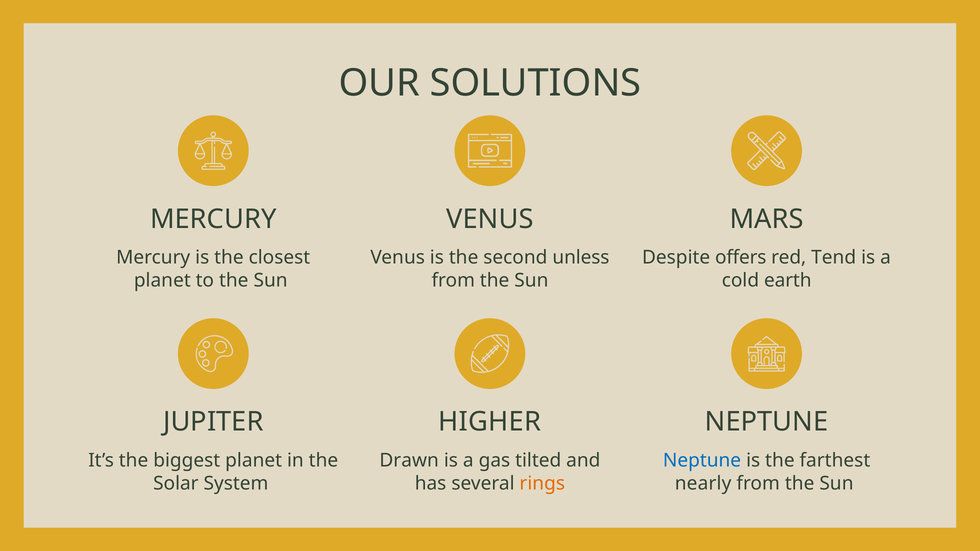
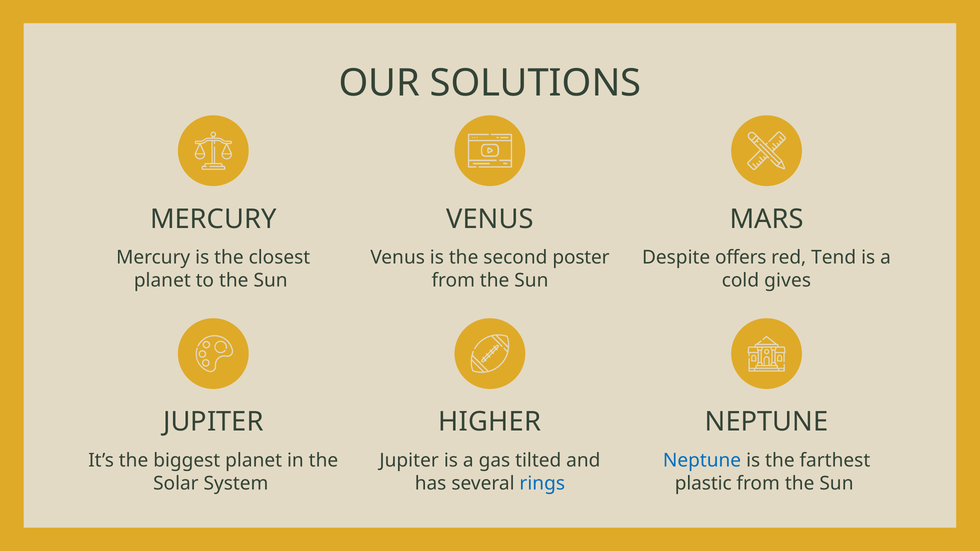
unless: unless -> poster (581, 258)
earth: earth -> gives (788, 280)
Drawn: Drawn -> Jupiter (409, 461)
rings colour: orange -> blue (542, 484)
nearly: nearly -> plastic (703, 484)
